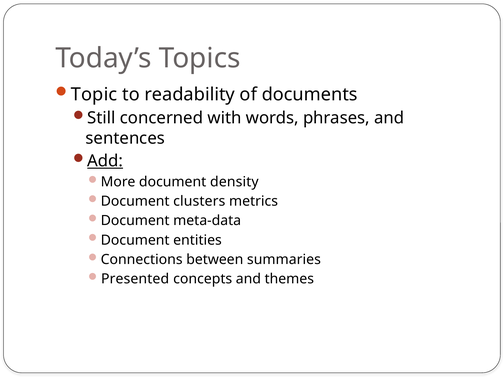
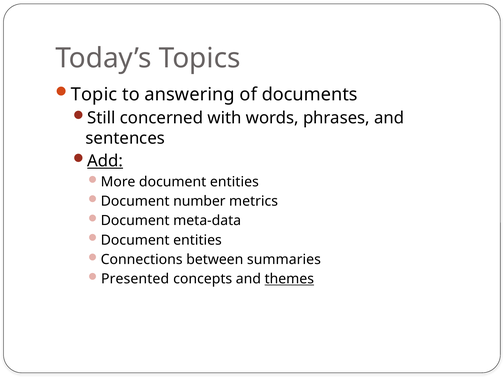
readability: readability -> answering (190, 95)
More document density: density -> entities (234, 182)
clusters: clusters -> number (199, 201)
themes underline: none -> present (289, 279)
